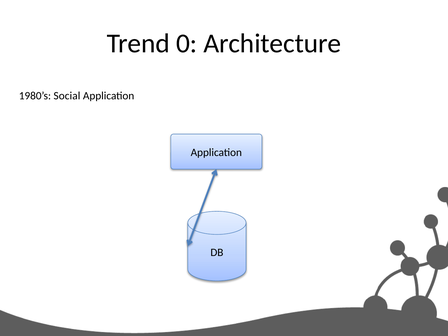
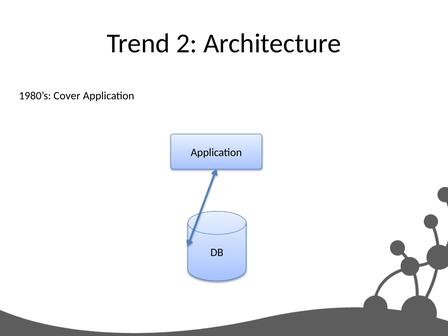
0: 0 -> 2 (187, 43)
Social: Social -> Cover (67, 96)
